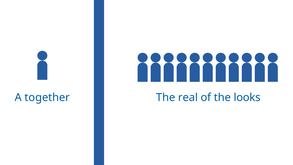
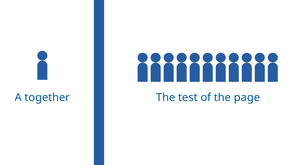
real: real -> test (188, 97)
looks: looks -> page (247, 97)
